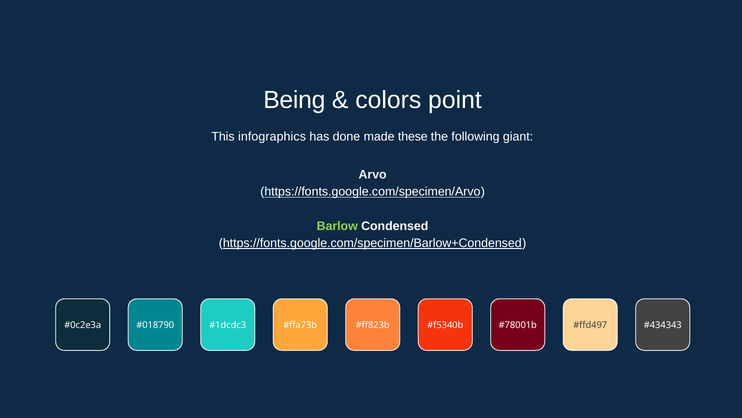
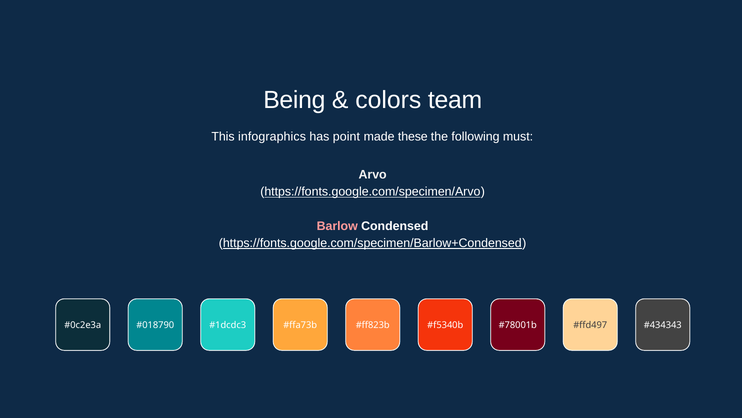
point: point -> team (455, 100)
done: done -> point (346, 136)
giant: giant -> must (518, 136)
Barlow colour: light green -> pink (337, 226)
